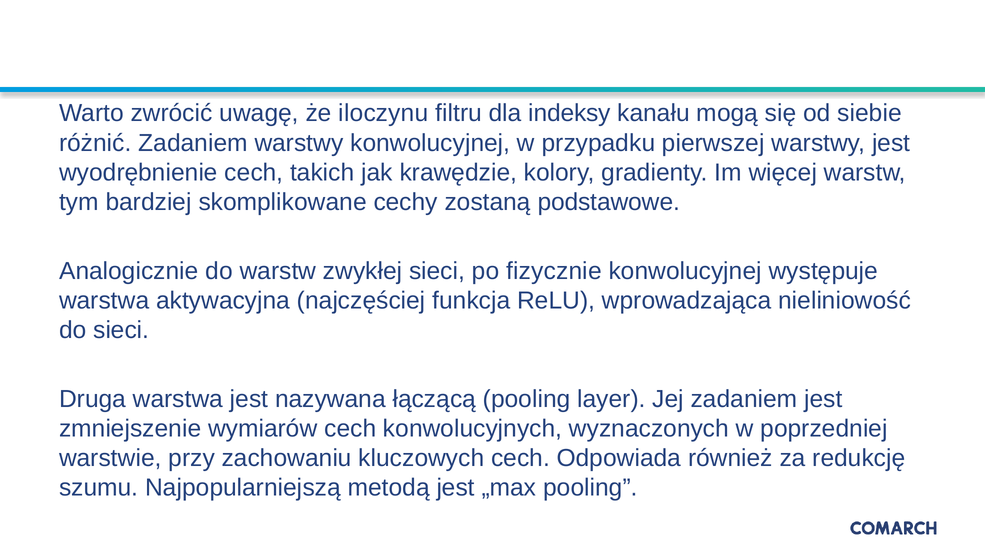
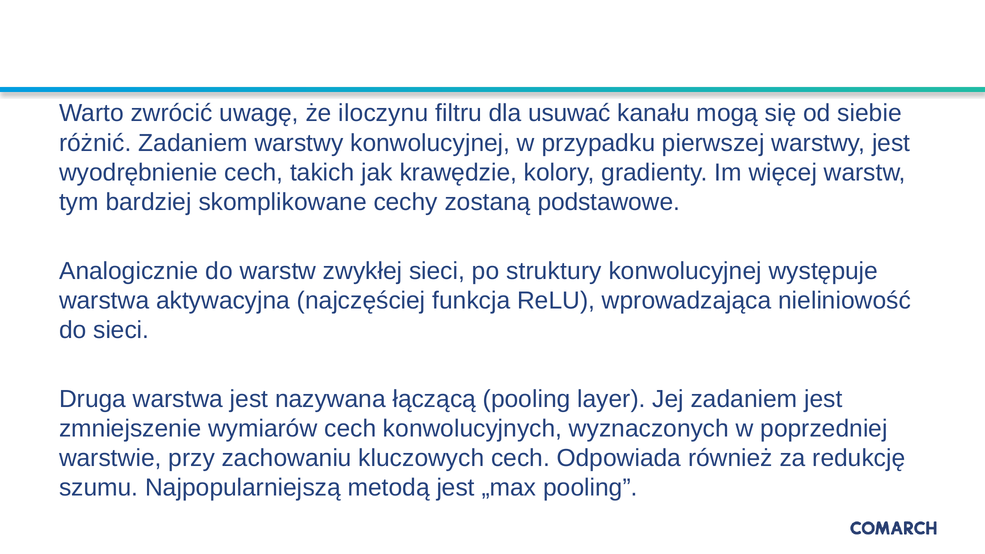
indeksy: indeksy -> usuwać (570, 113)
fizycznie: fizycznie -> struktury (554, 271)
